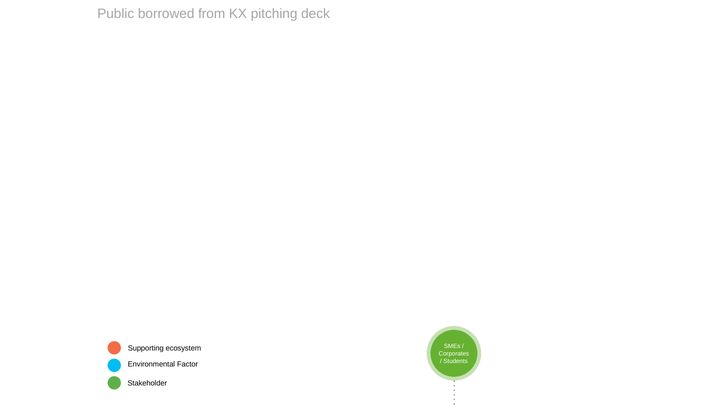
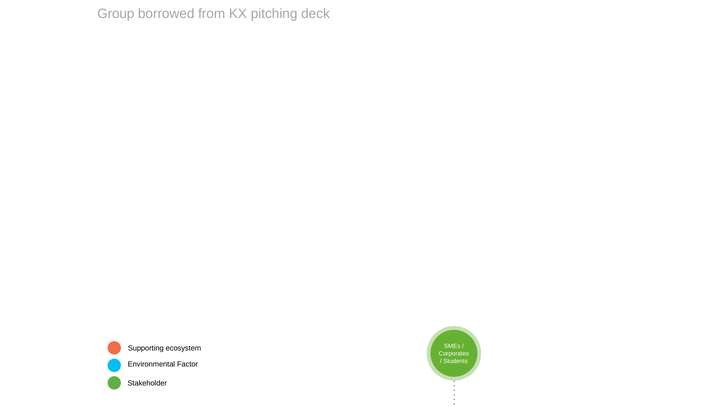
Public: Public -> Group (116, 14)
